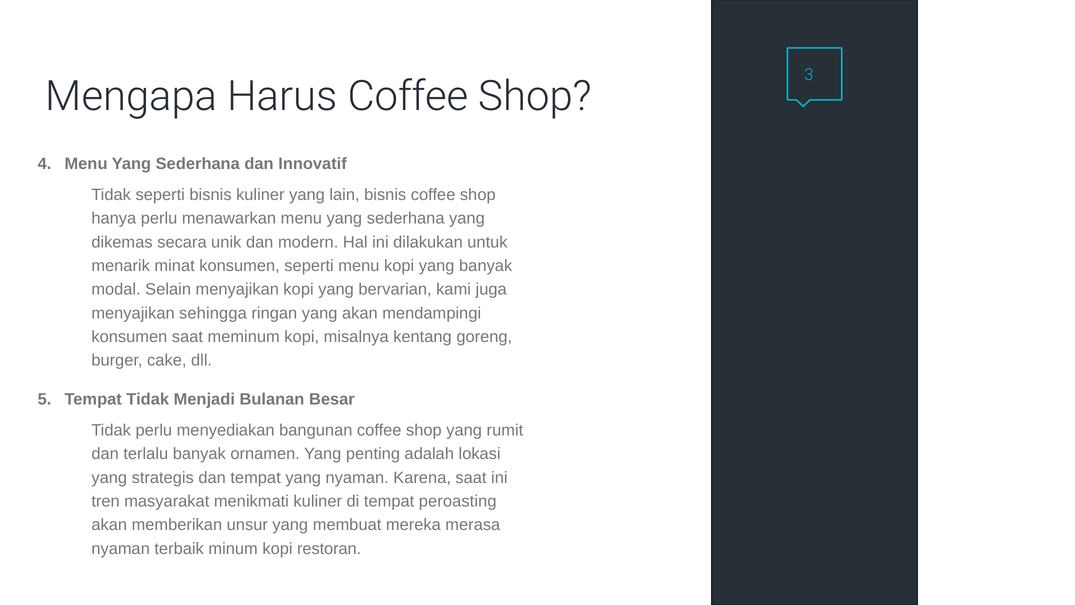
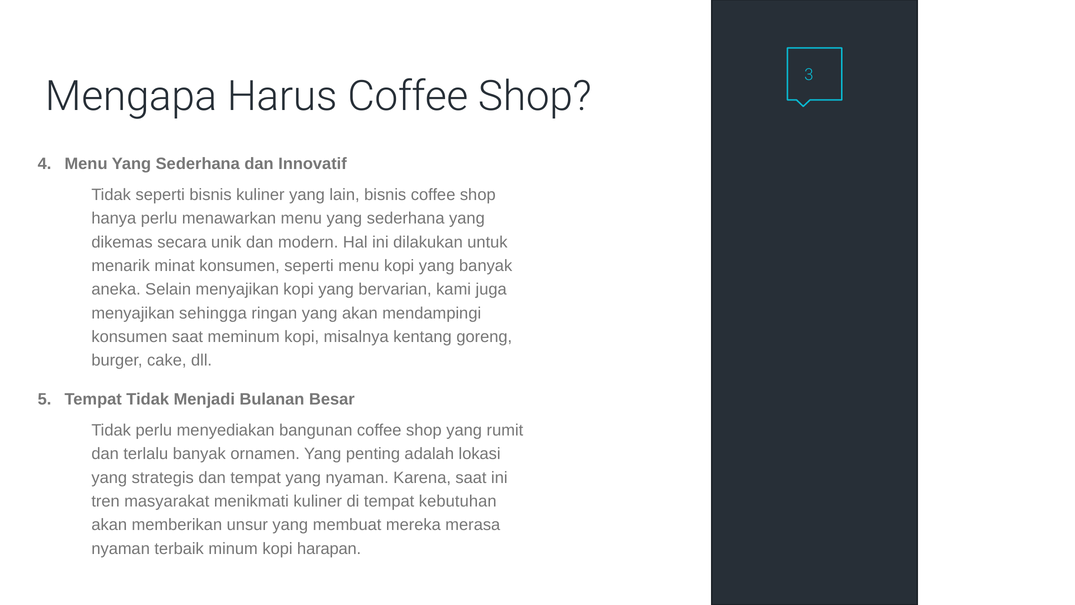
modal: modal -> aneka (116, 289)
peroasting: peroasting -> kebutuhan (458, 501)
restoran: restoran -> harapan (329, 548)
